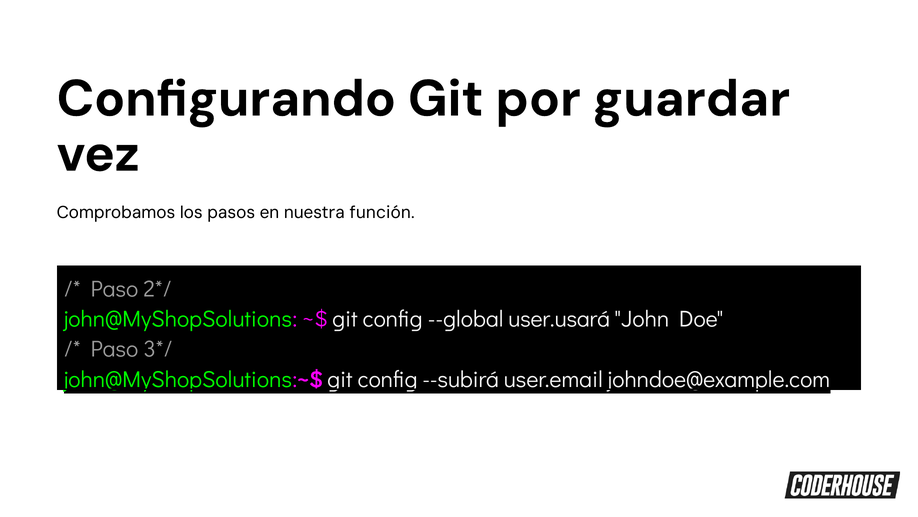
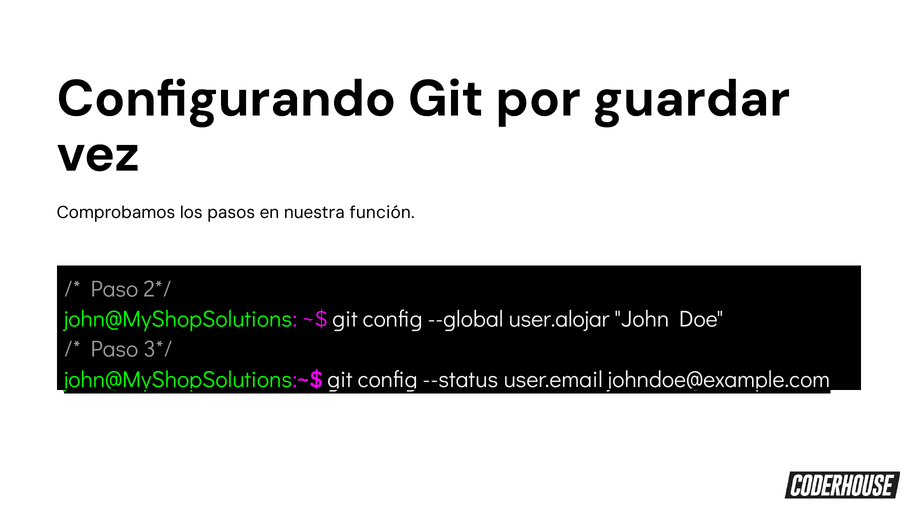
user.usará: user.usará -> user.alojar (559, 319)
--subirá: --subirá -> --status (460, 379)
